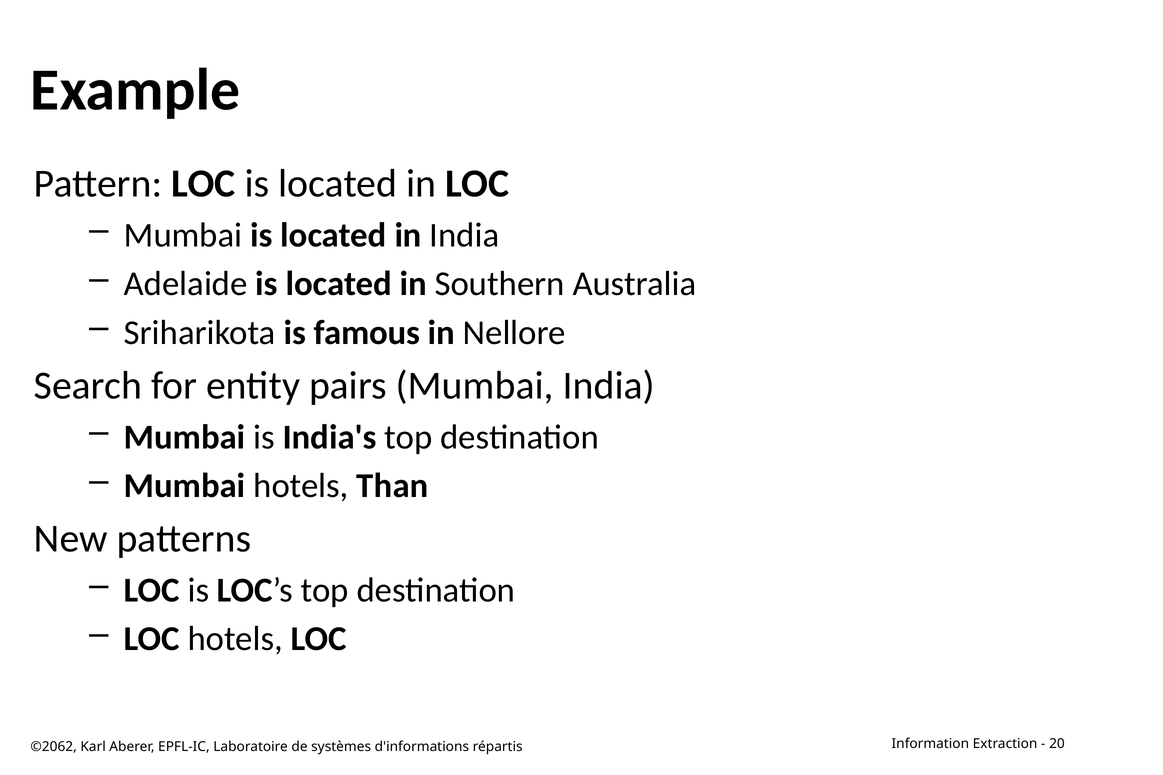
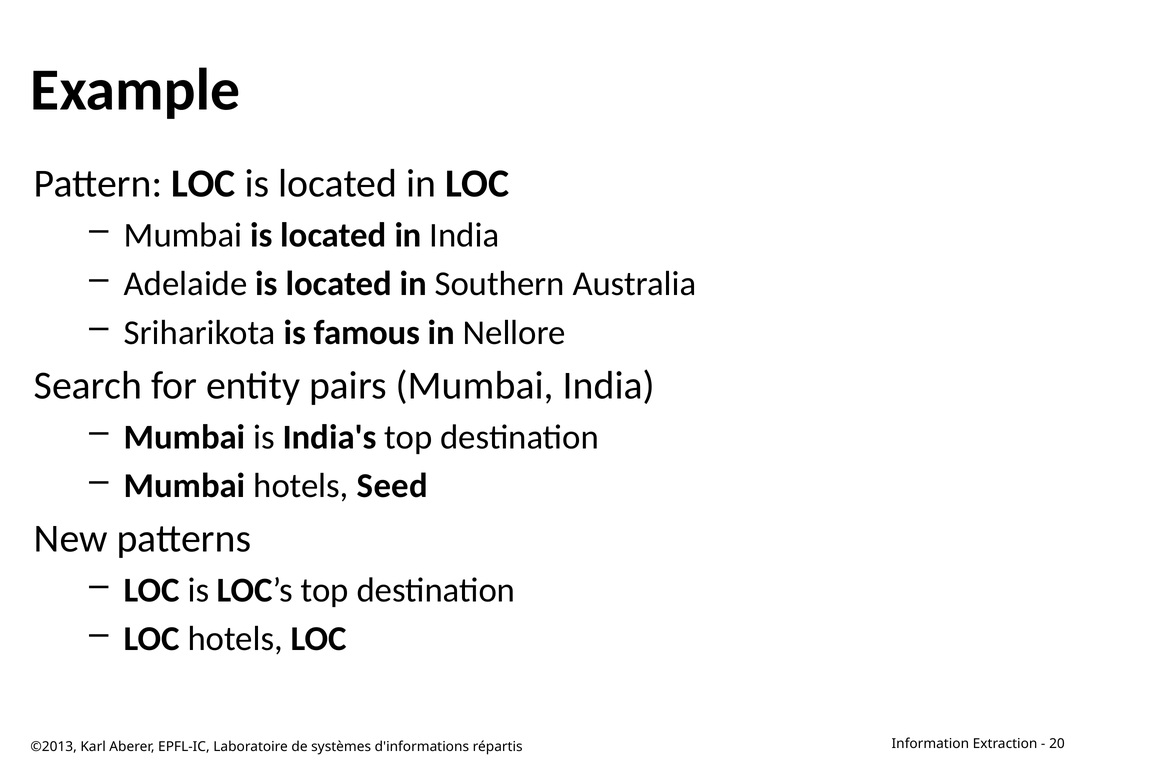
Than: Than -> Seed (392, 486)
©2062: ©2062 -> ©2013 (54, 747)
